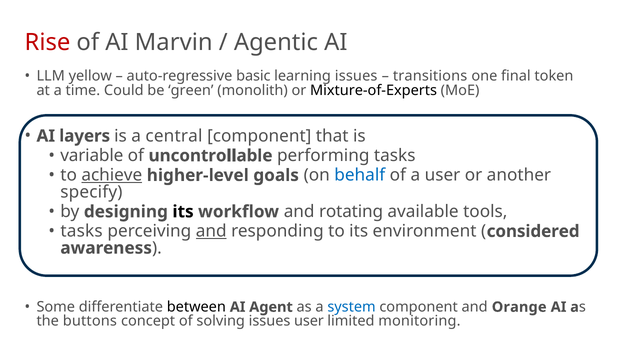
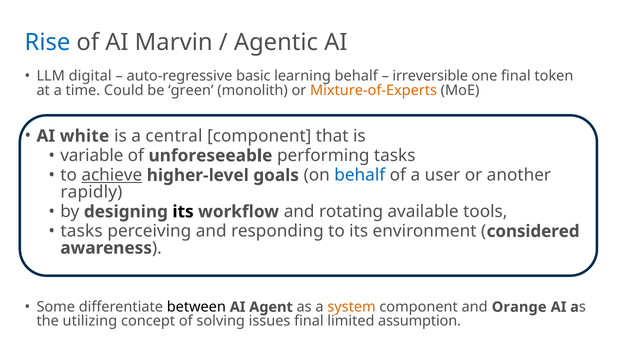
Rise colour: red -> blue (47, 43)
yellow: yellow -> digital (90, 76)
learning issues: issues -> behalf (356, 76)
transitions: transitions -> irreversible (430, 76)
Mixture-of-Experts colour: black -> orange (374, 90)
layers: layers -> white (84, 136)
uncontrollable: uncontrollable -> unforeseeable (210, 156)
specify: specify -> rapidly (91, 192)
and underline: present -> none (211, 231)
system colour: blue -> orange (352, 307)
buttons: buttons -> utilizing (90, 321)
issues user: user -> final (309, 321)
monitoring: monitoring -> assumption (420, 321)
